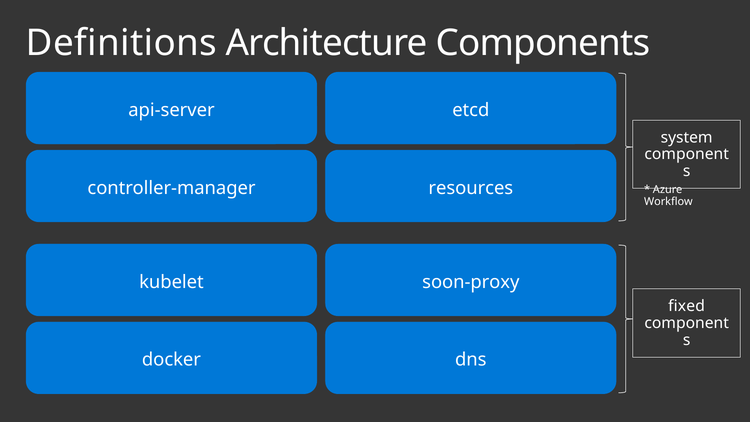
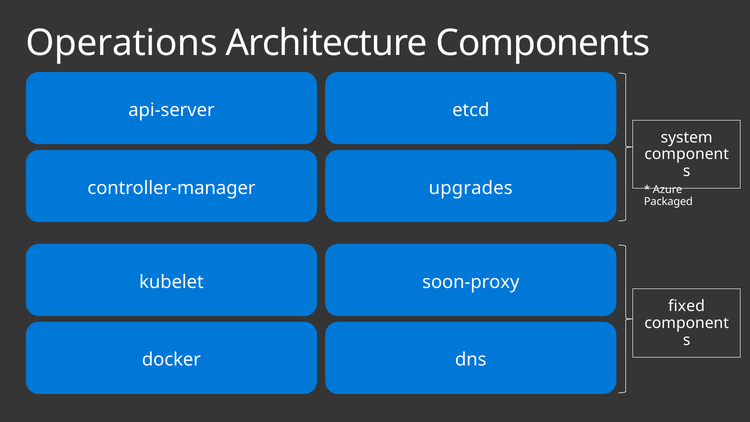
Definitions: Definitions -> Operations (122, 43)
resources: resources -> upgrades (471, 188)
Workflow: Workflow -> Packaged (668, 202)
